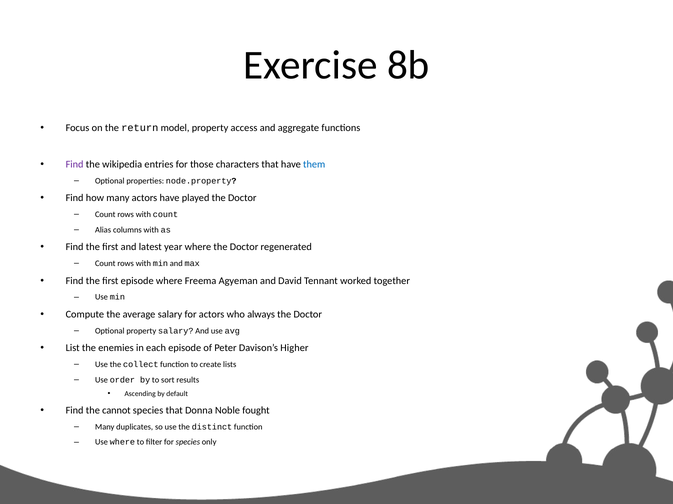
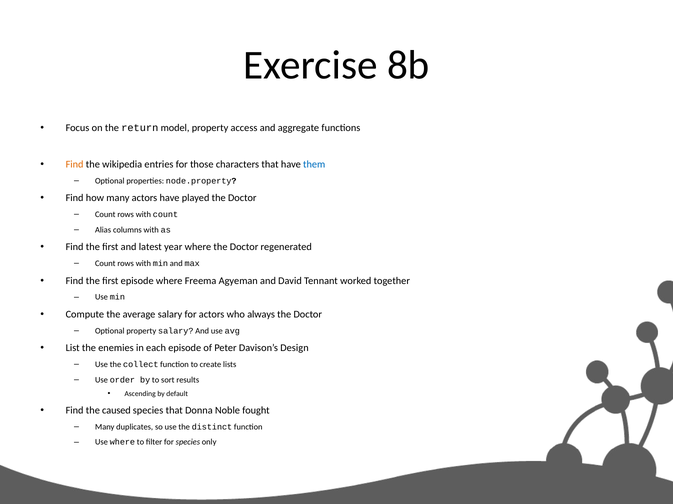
Find colour: purple -> orange (75, 165)
Higher: Higher -> Design (294, 349)
cannot: cannot -> caused (116, 411)
